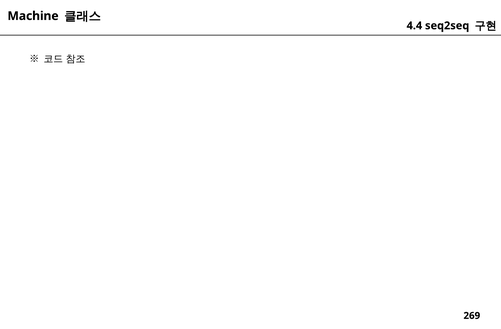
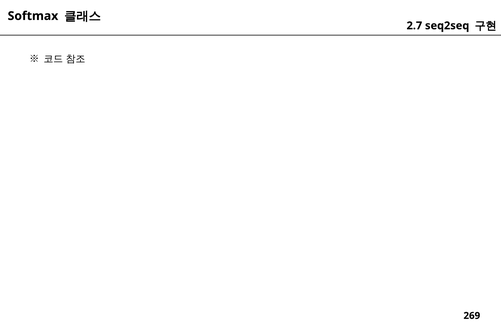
Machine: Machine -> Softmax (33, 16)
4.4: 4.4 -> 2.7 (414, 26)
